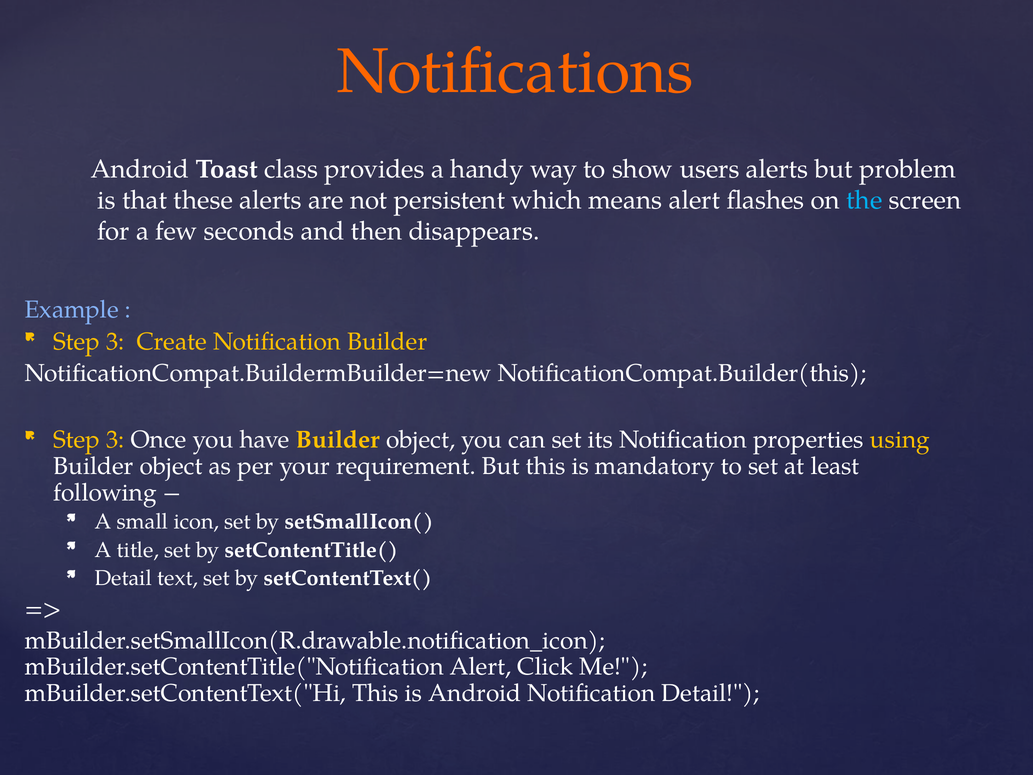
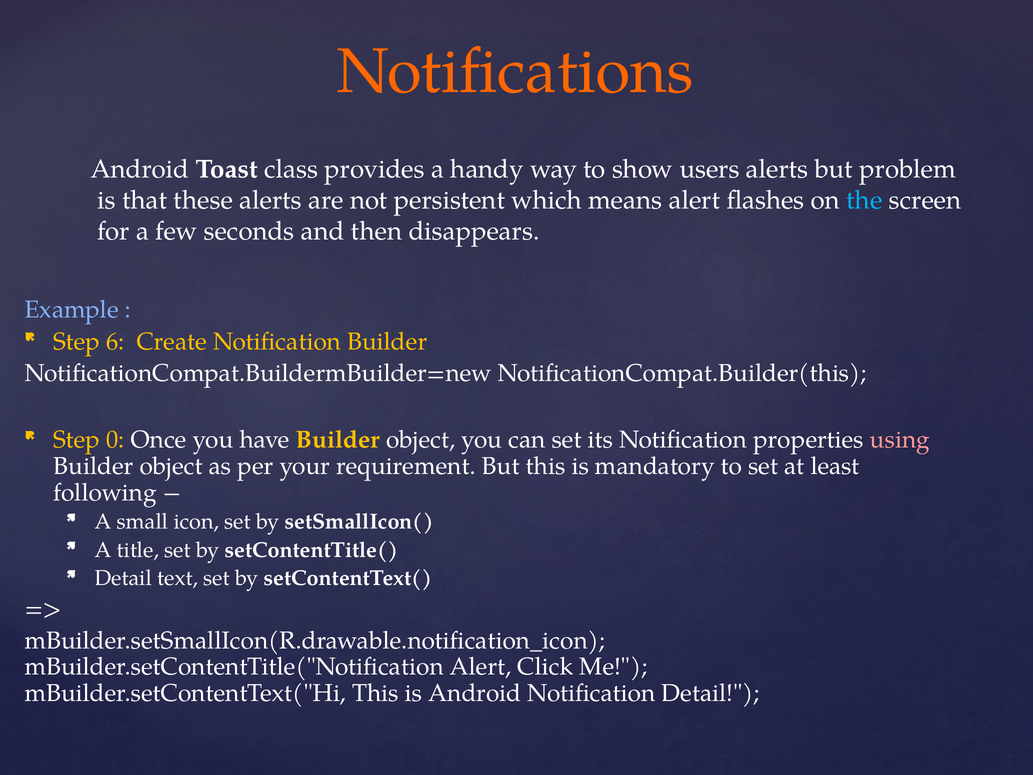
3: 3 -> 6 (115, 341)
3: 3 -> 0 (115, 440)
using colour: yellow -> pink (900, 440)
